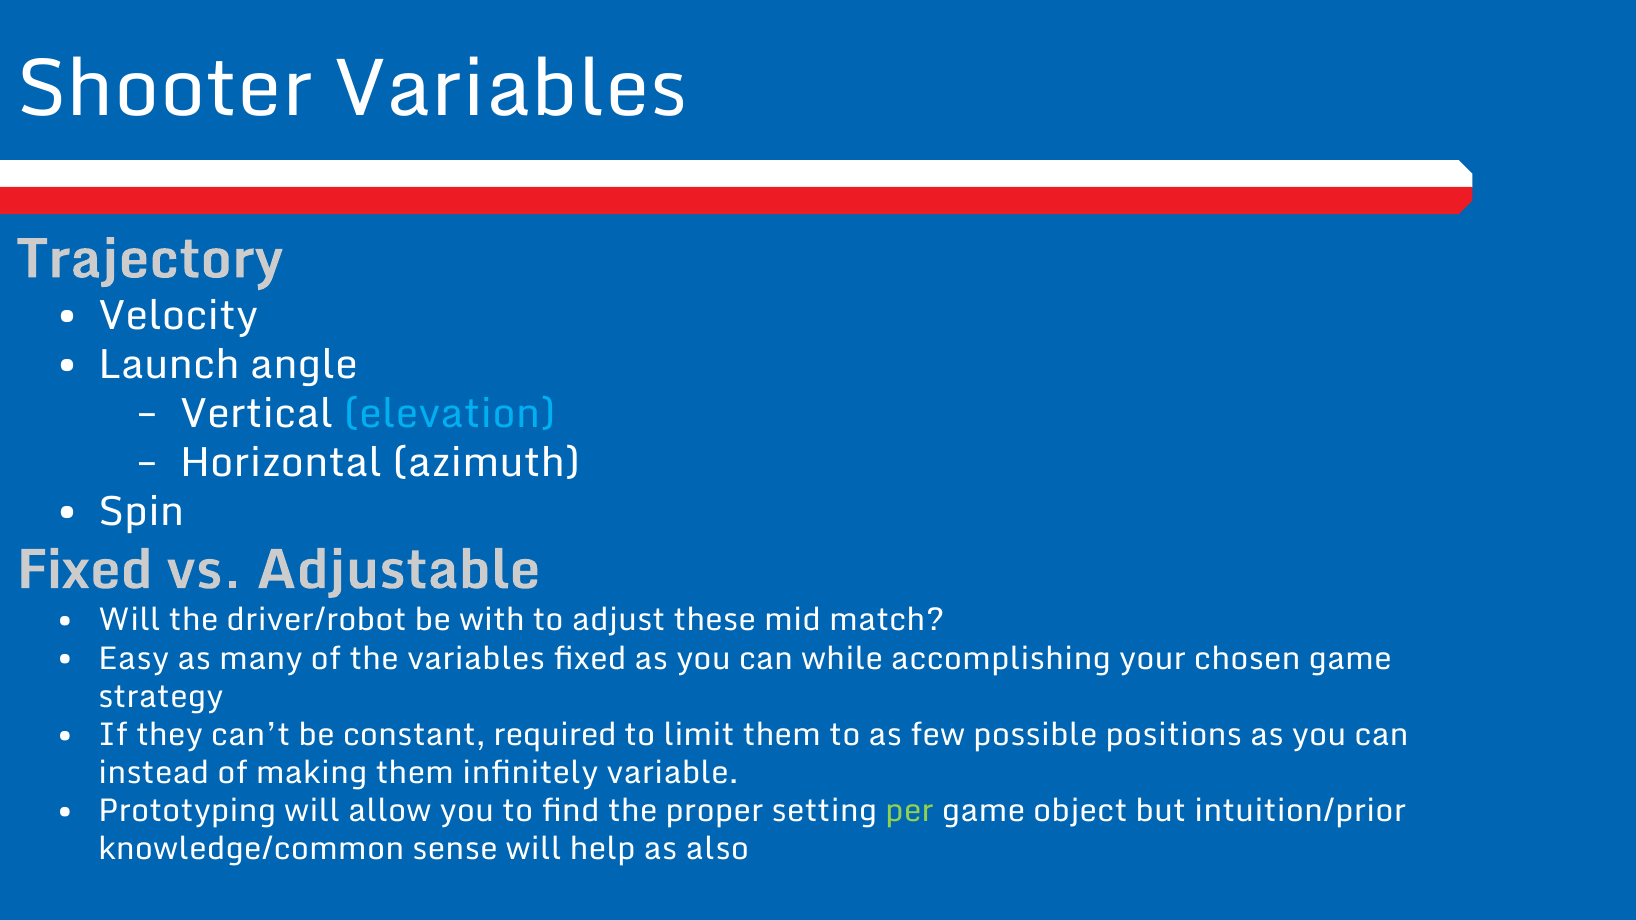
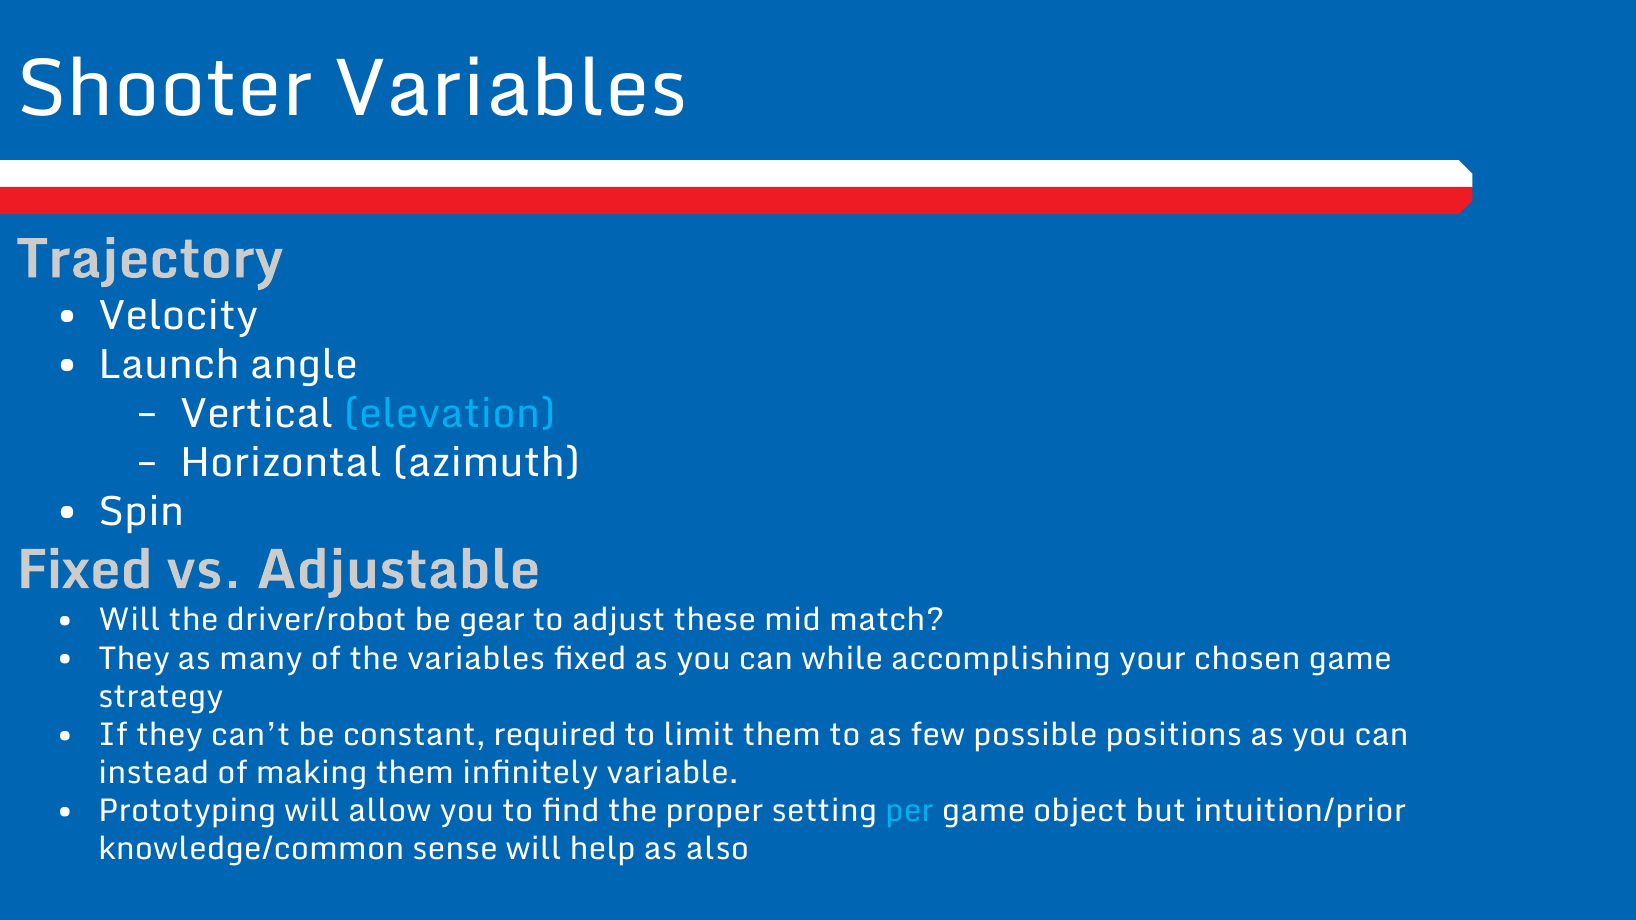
with: with -> gear (492, 621)
Easy: Easy -> They (134, 659)
per colour: light green -> light blue (910, 811)
